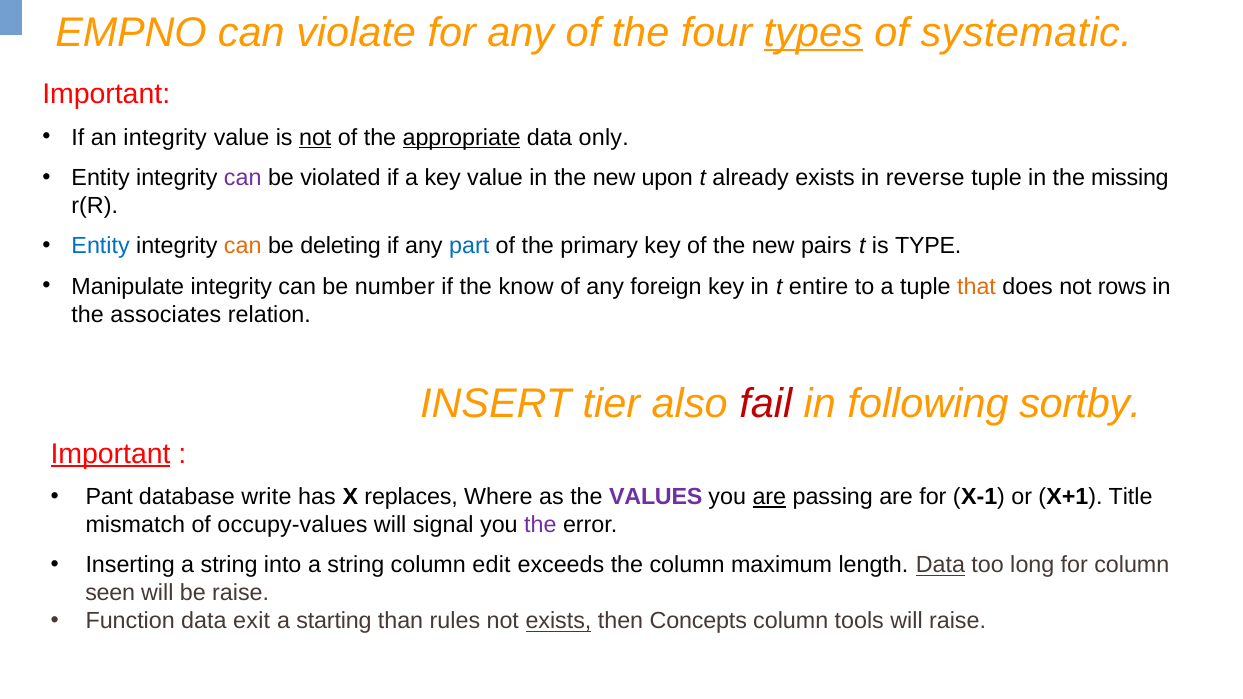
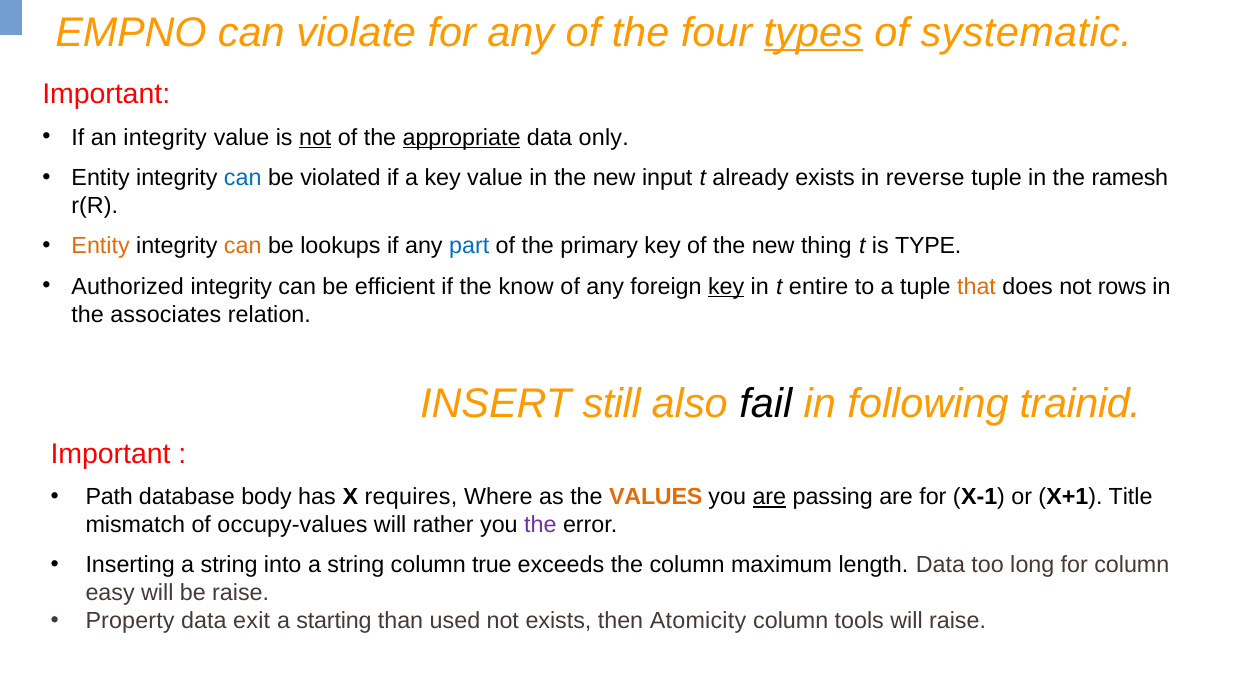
can colour: purple -> blue (243, 178)
upon: upon -> input (667, 178)
missing: missing -> ramesh (1130, 178)
Entity colour: blue -> orange (101, 246)
deleting: deleting -> lookups (340, 246)
pairs: pairs -> thing (826, 246)
Manipulate: Manipulate -> Authorized (128, 286)
number: number -> efficient (395, 286)
key underline: none -> present (726, 286)
tier: tier -> still (612, 404)
fail colour: red -> black (766, 404)
sortby: sortby -> trainid (1080, 404)
Important underline: present -> none (111, 454)
Pant: Pant -> Path (109, 497)
write: write -> body (267, 497)
replaces: replaces -> requires (411, 497)
VALUES colour: purple -> orange (656, 497)
signal: signal -> rather (443, 525)
edit: edit -> true (492, 565)
Data underline: present -> none (940, 565)
seen: seen -> easy (110, 593)
Function: Function -> Property (130, 621)
rules: rules -> used (455, 621)
exists underline: present -> none (558, 621)
Concepts: Concepts -> Atomicity (698, 621)
